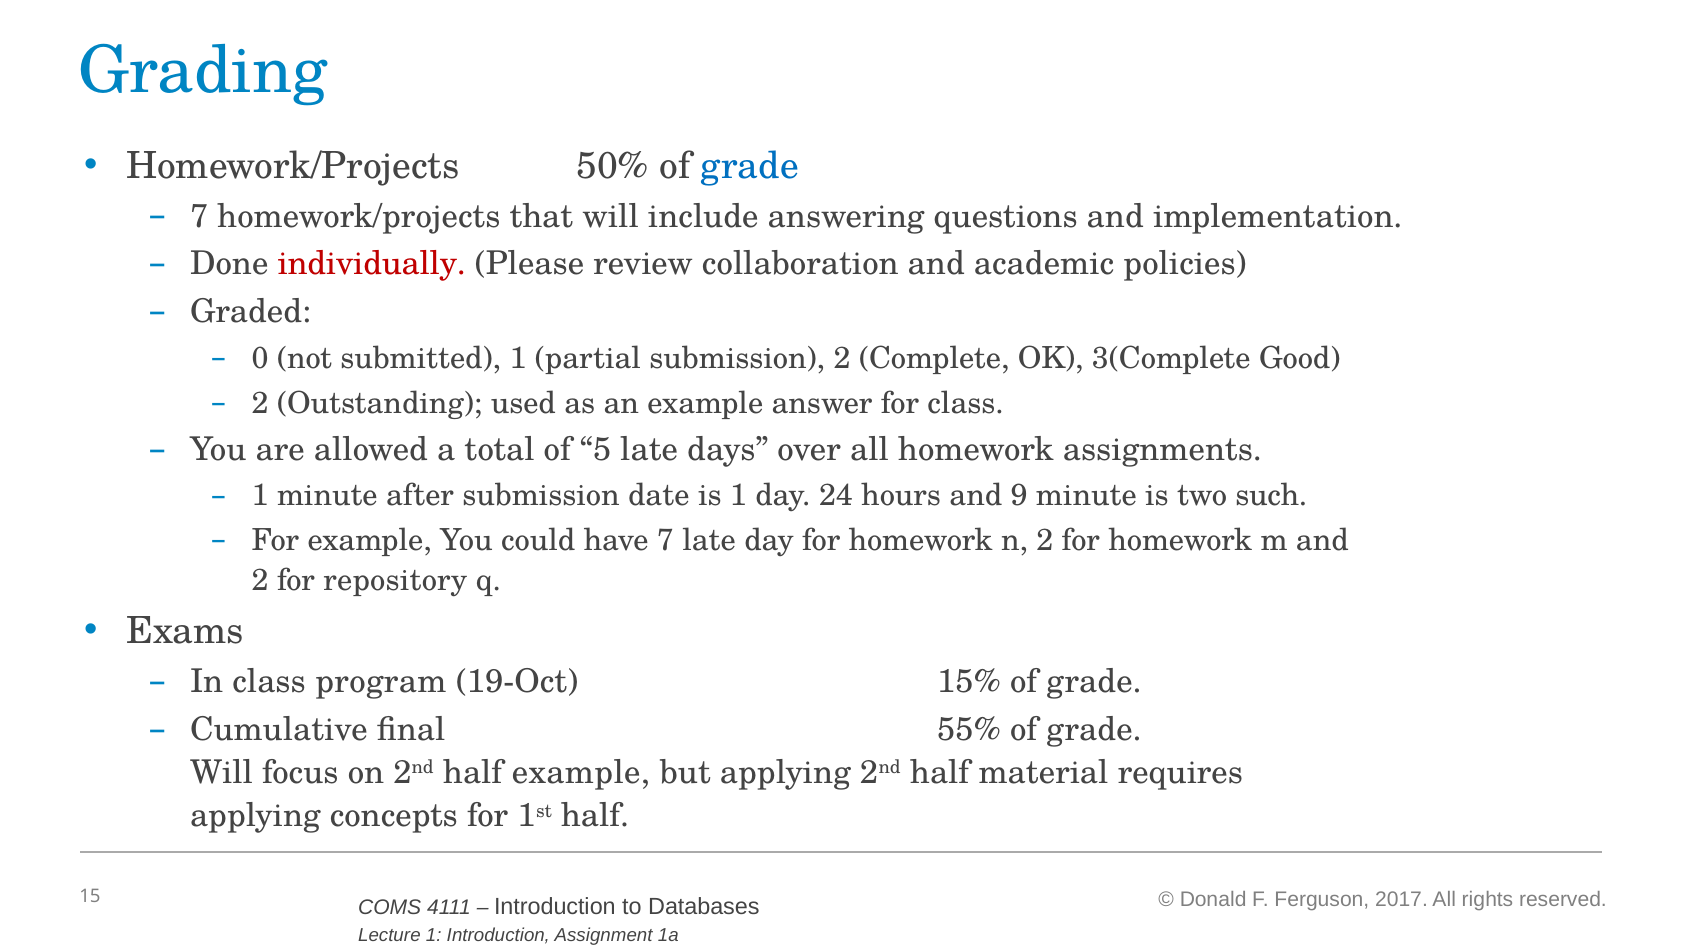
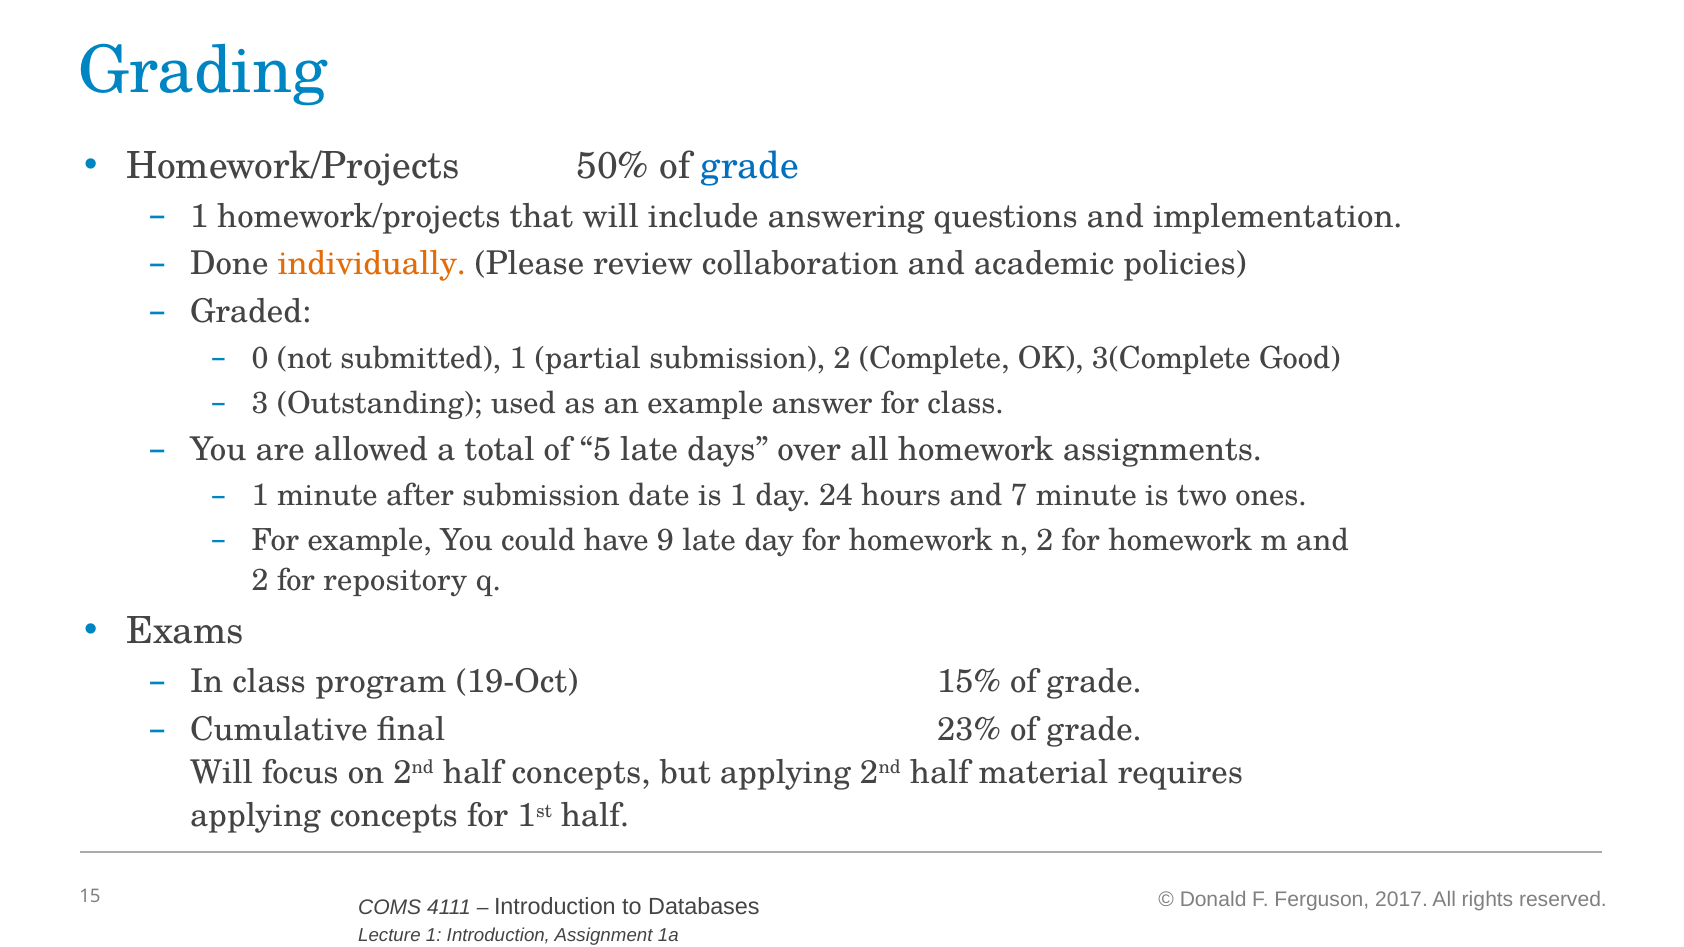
7: 7 -> 1 (199, 216)
individually colour: red -> orange (372, 264)
2: 2 -> 3 (260, 403)
9: 9 -> 7 (1019, 496)
such: such -> ones (1271, 496)
have 7: 7 -> 9 (665, 541)
55%: 55% -> 23% (969, 730)
half example: example -> concepts (581, 773)
